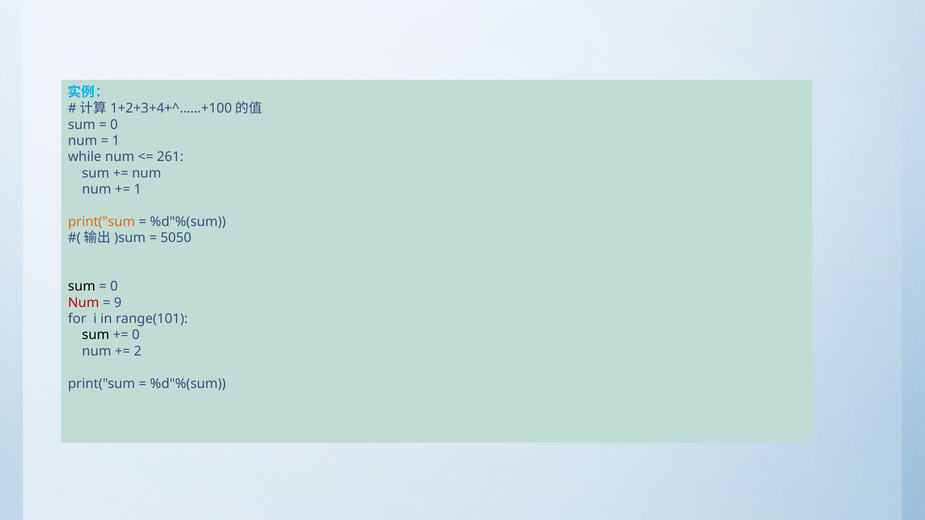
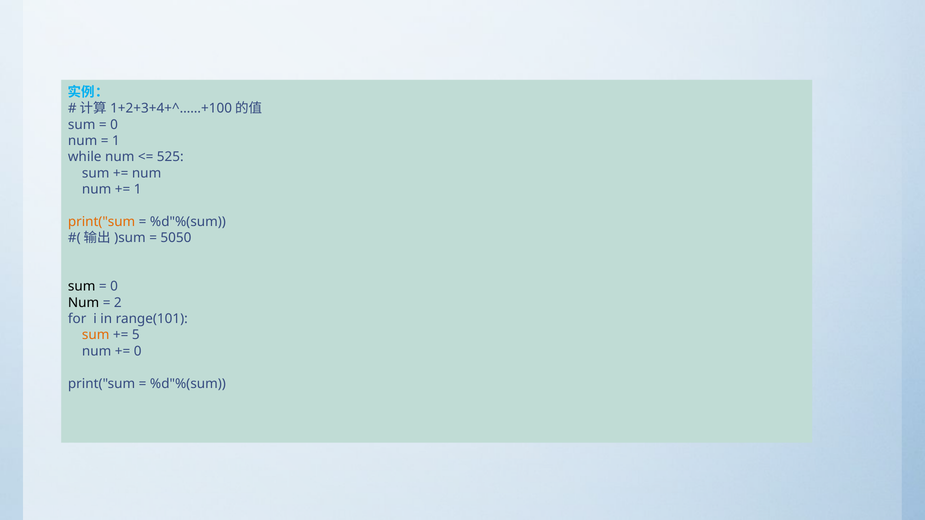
261: 261 -> 525 (170, 157)
Num colour: red -> black (84, 303)
9: 9 -> 2 (118, 303)
sum colour: black -> orange (96, 335)
0: 0 -> 5 (136, 335)
2: 2 -> 0 (138, 352)
